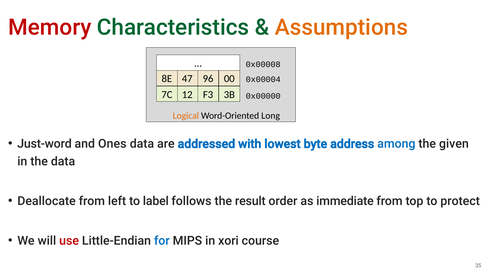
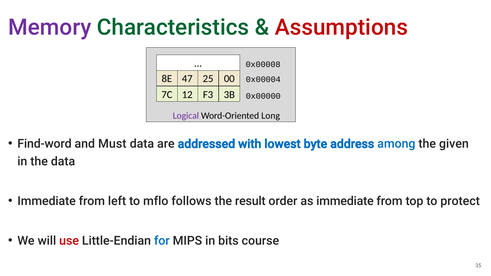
Memory colour: red -> purple (50, 27)
Assumptions colour: orange -> red (341, 27)
96: 96 -> 25 (208, 79)
Logical colour: orange -> purple (186, 116)
Just-word: Just-word -> Find-word (44, 144)
Ones: Ones -> Must (112, 144)
Deallocate: Deallocate -> Immediate (47, 201)
label: label -> mflo (156, 201)
xori: xori -> bits (228, 241)
